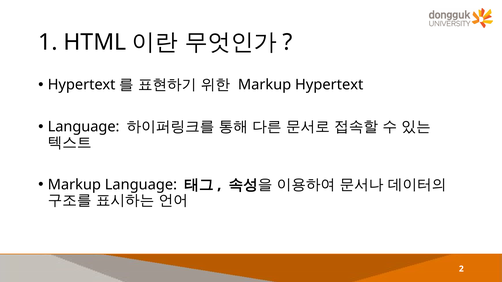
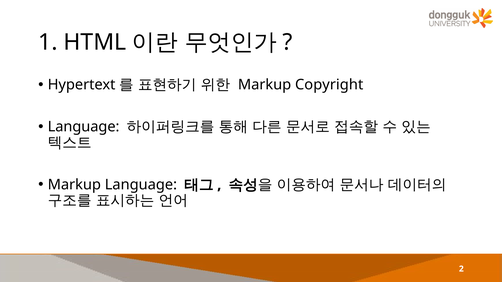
Markup Hypertext: Hypertext -> Copyright (329, 85)
